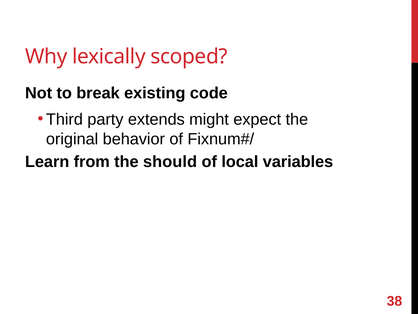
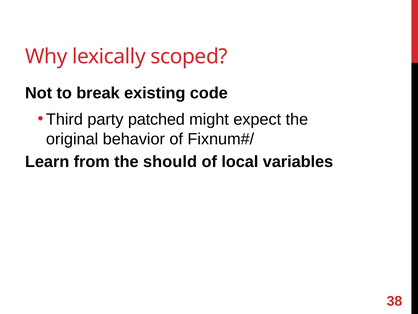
extends: extends -> patched (156, 119)
